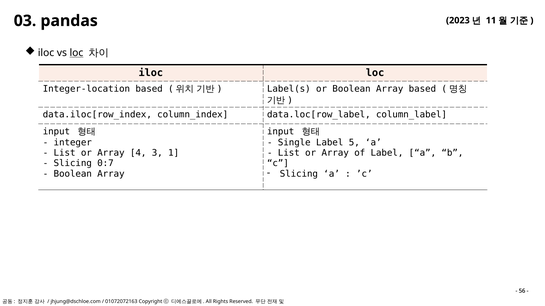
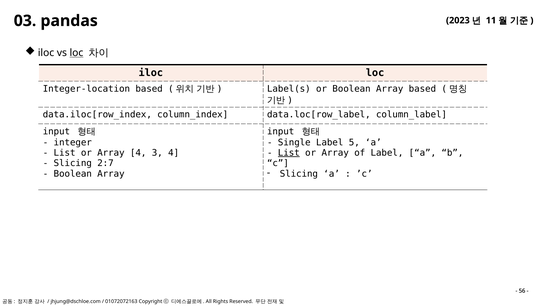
3 1: 1 -> 4 (174, 153)
List underline: none -> present (289, 153)
0:7: 0:7 -> 2:7 (105, 164)
